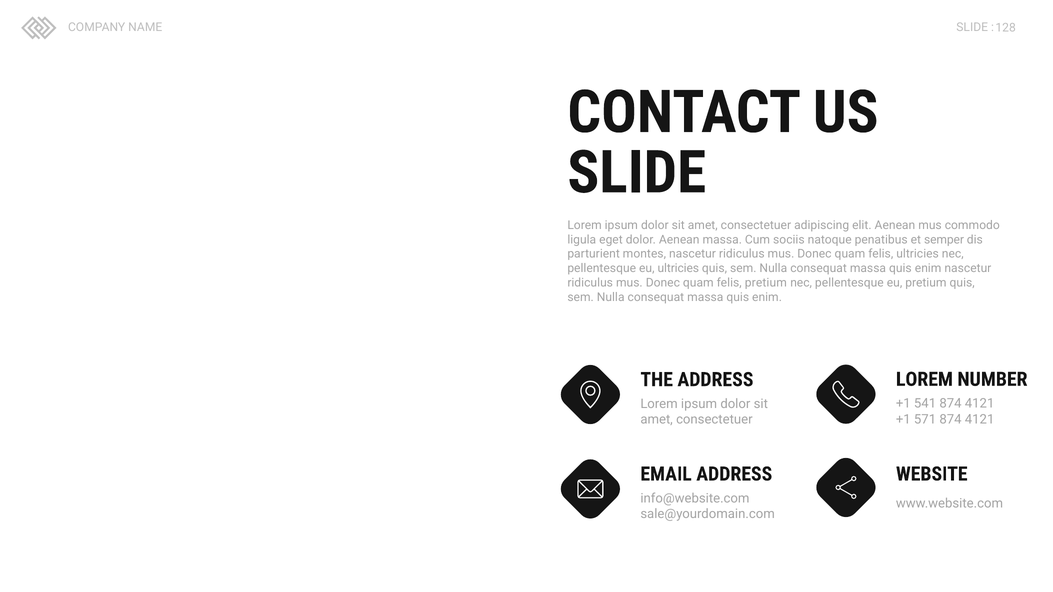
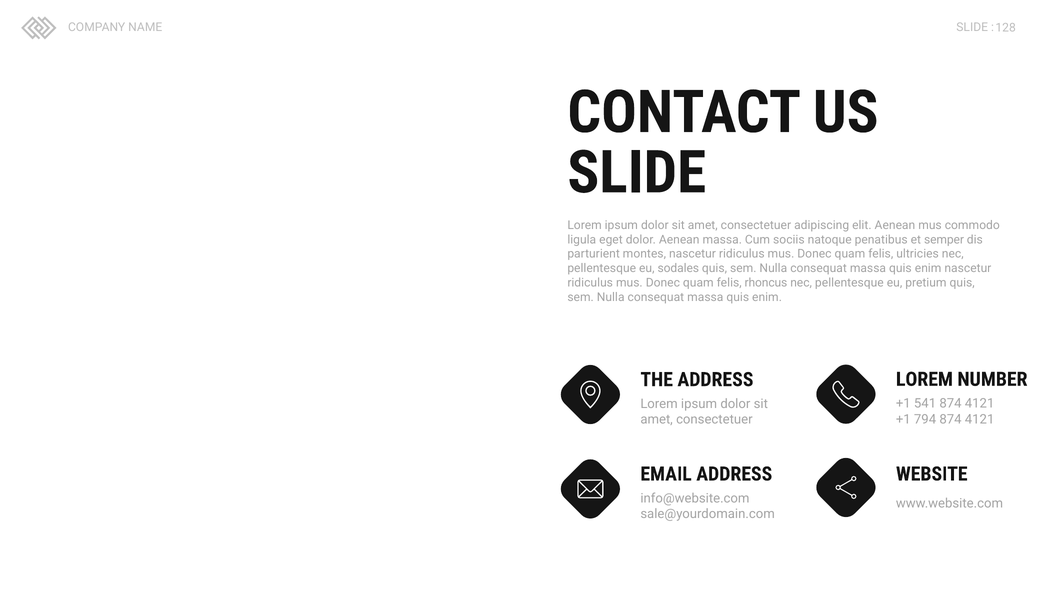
eu ultricies: ultricies -> sodales (678, 269)
felis pretium: pretium -> rhoncus (766, 283)
571: 571 -> 794 (925, 419)
